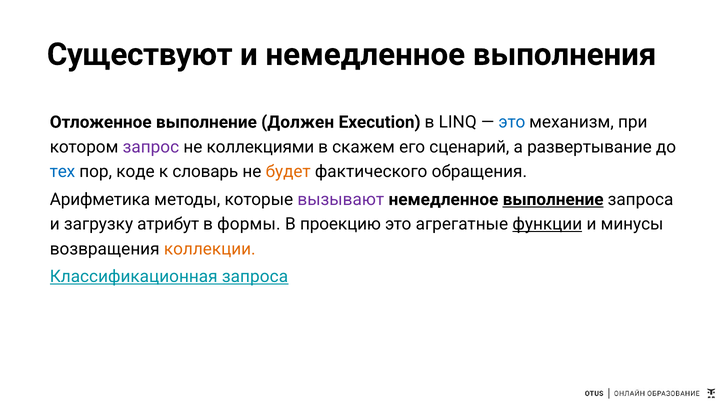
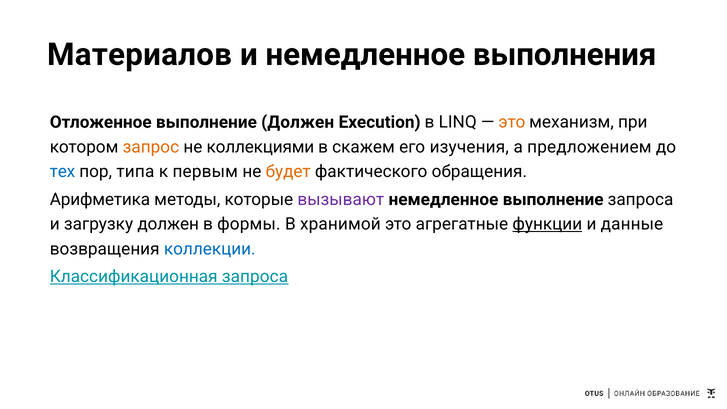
Существуют: Существуют -> Материалов (139, 55)
это colour: blue -> orange (512, 122)
запрос colour: purple -> orange (151, 147)
сценарий: сценарий -> изучения (469, 147)
развертывание: развертывание -> предложением (589, 147)
коде: коде -> типа (135, 172)
словарь: словарь -> первым (205, 172)
выполнение underline: present -> none (553, 199)
загрузку атрибут: атрибут -> должен (168, 224)
проекцию: проекцию -> хранимой (340, 224)
минусы: минусы -> данные (632, 224)
коллекции colour: orange -> blue (210, 249)
